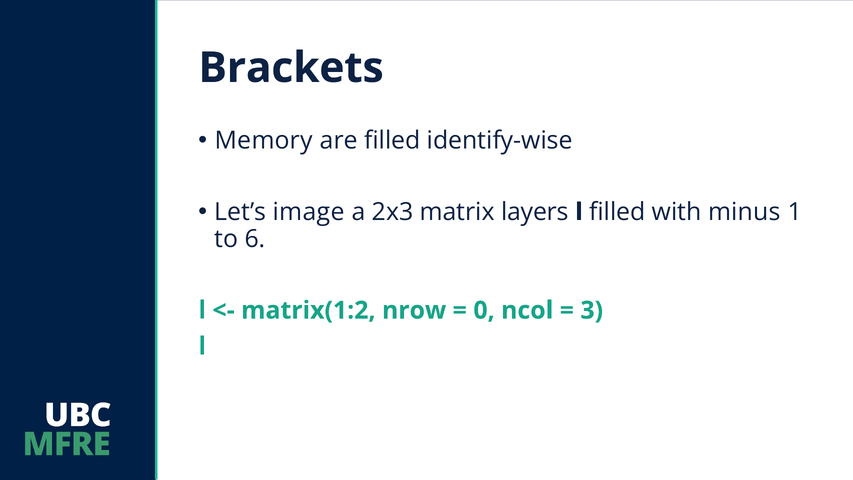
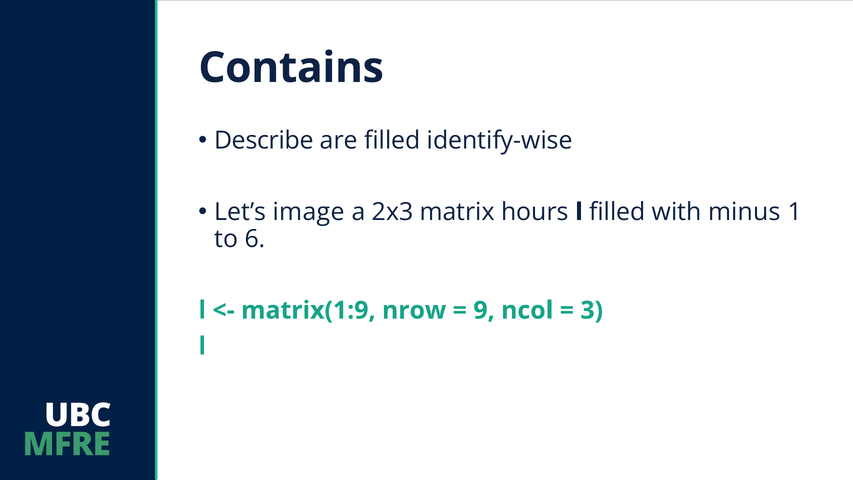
Brackets: Brackets -> Contains (291, 68)
Memory: Memory -> Describe (264, 140)
layers: layers -> hours (535, 212)
matrix(1:2: matrix(1:2 -> matrix(1:9 (308, 310)
0: 0 -> 9 (484, 310)
